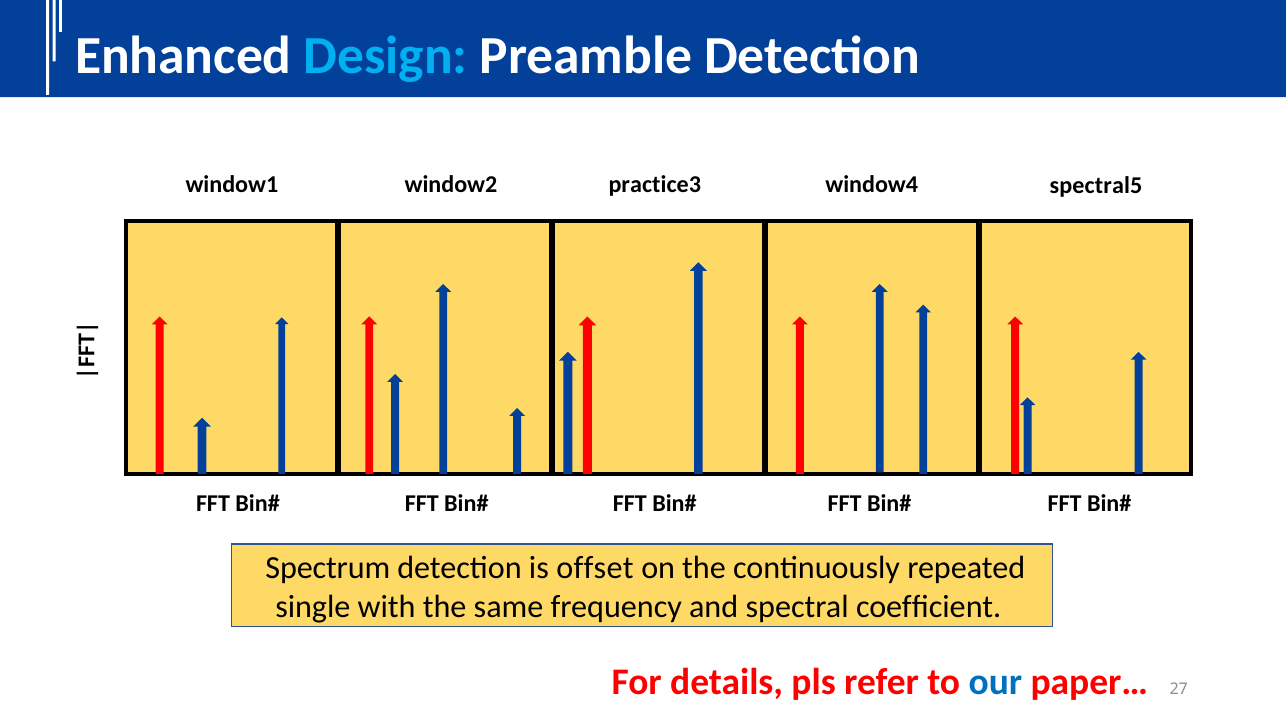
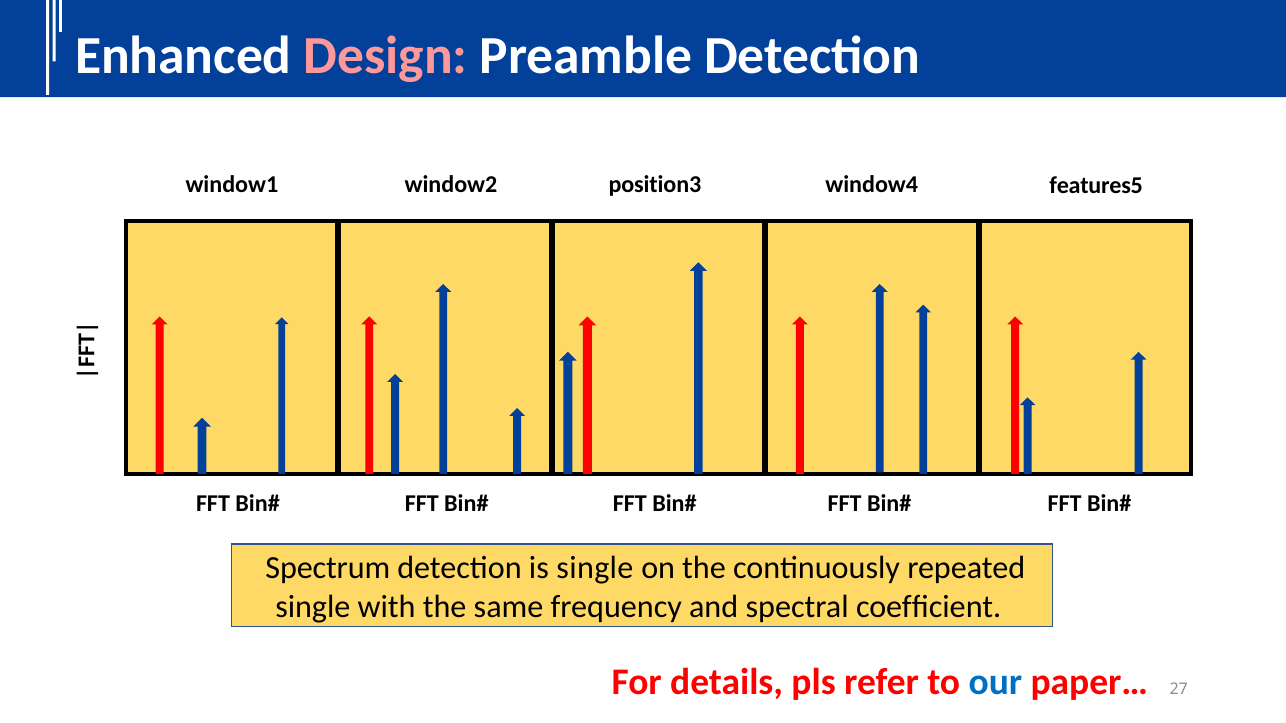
Design colour: light blue -> pink (386, 56)
practice3: practice3 -> position3 (655, 185)
spectral5: spectral5 -> features5 (1096, 185)
is offset: offset -> single (595, 569)
